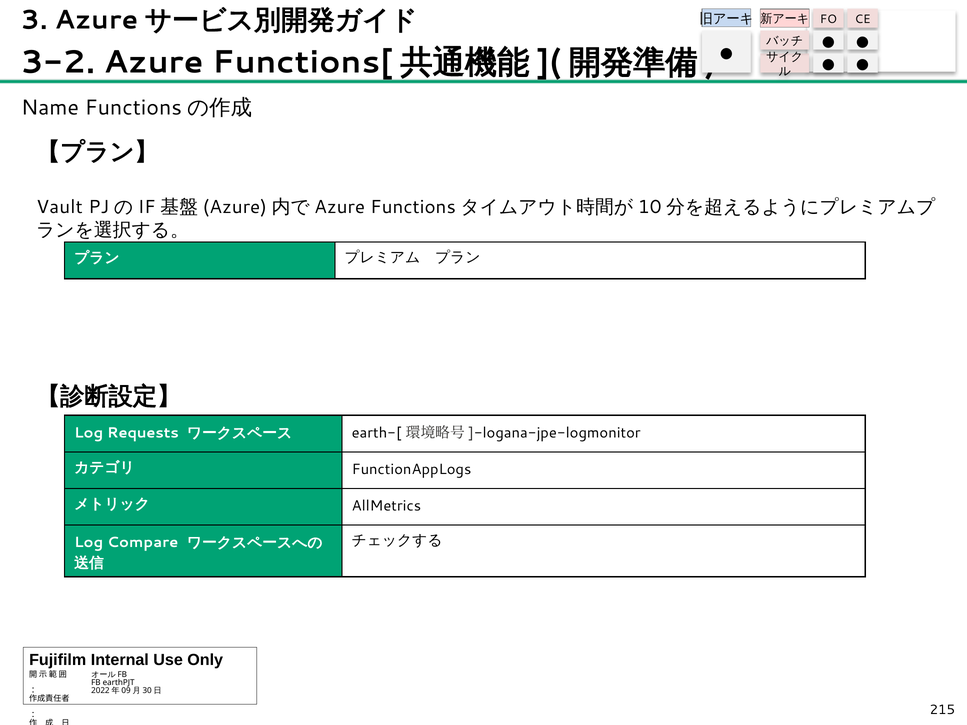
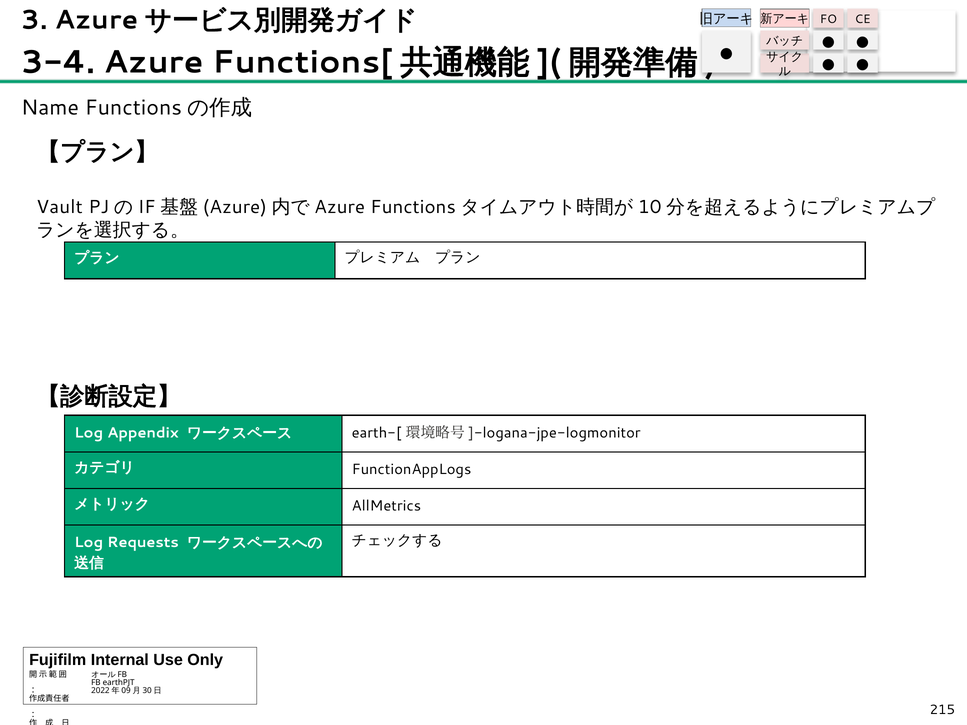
3-2: 3-2 -> 3-4 (58, 62)
Requests: Requests -> Appendix (143, 433)
Compare: Compare -> Requests (143, 543)
